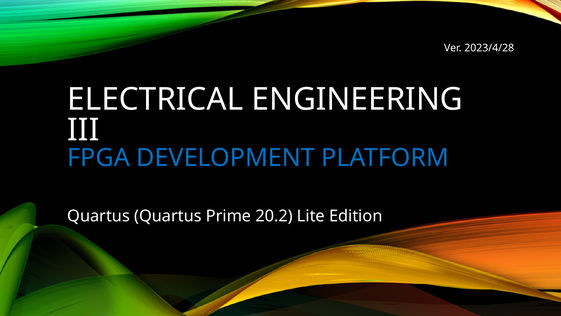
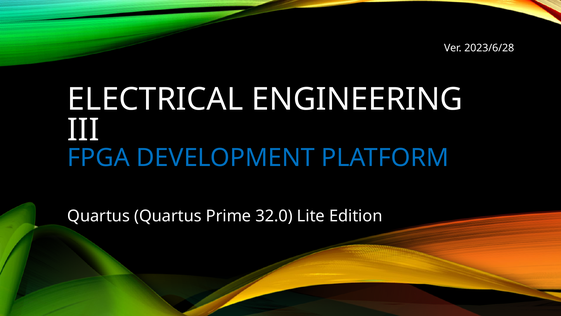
2023/4/28: 2023/4/28 -> 2023/6/28 (489, 48)
20.2: 20.2 -> 32.0 (274, 216)
